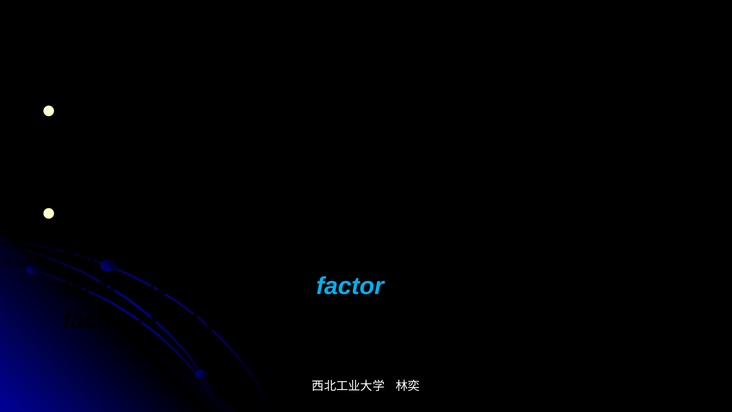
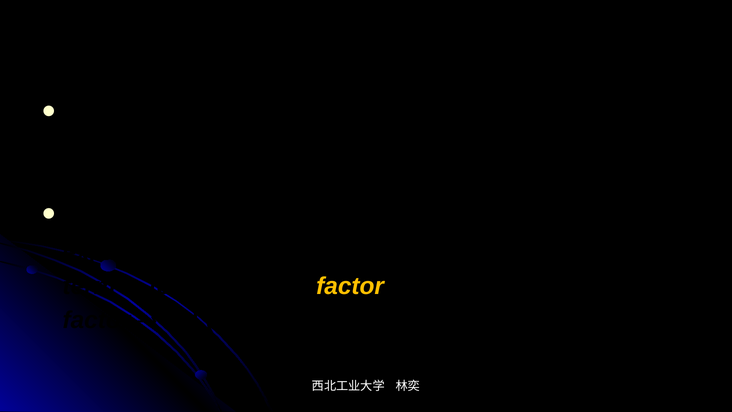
factor colour: light blue -> yellow (350, 286)
